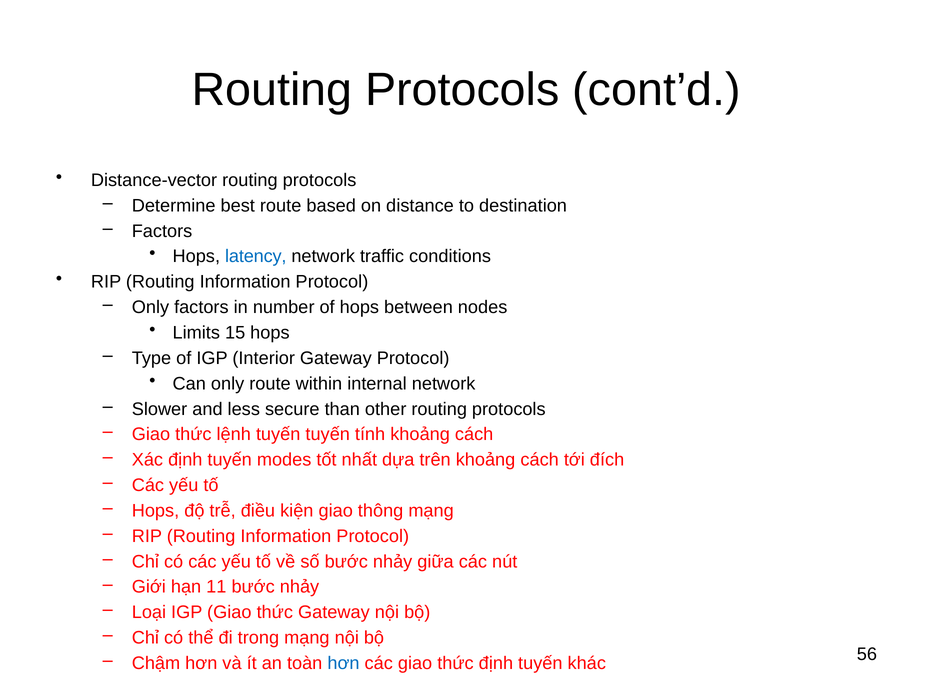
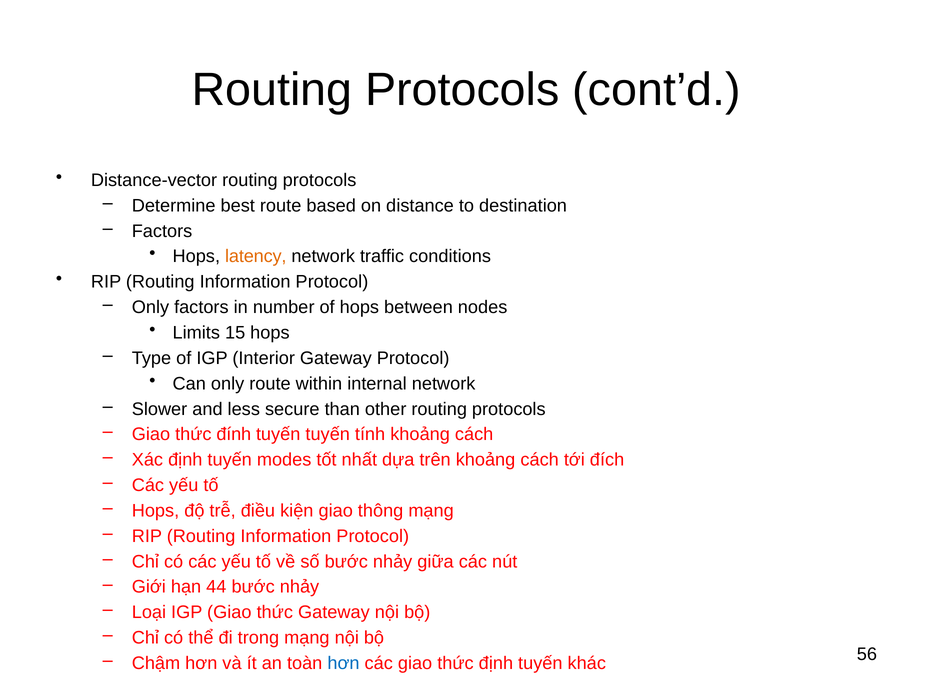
latency colour: blue -> orange (256, 256)
lệnh: lệnh -> đính (234, 434)
11: 11 -> 44 (216, 587)
